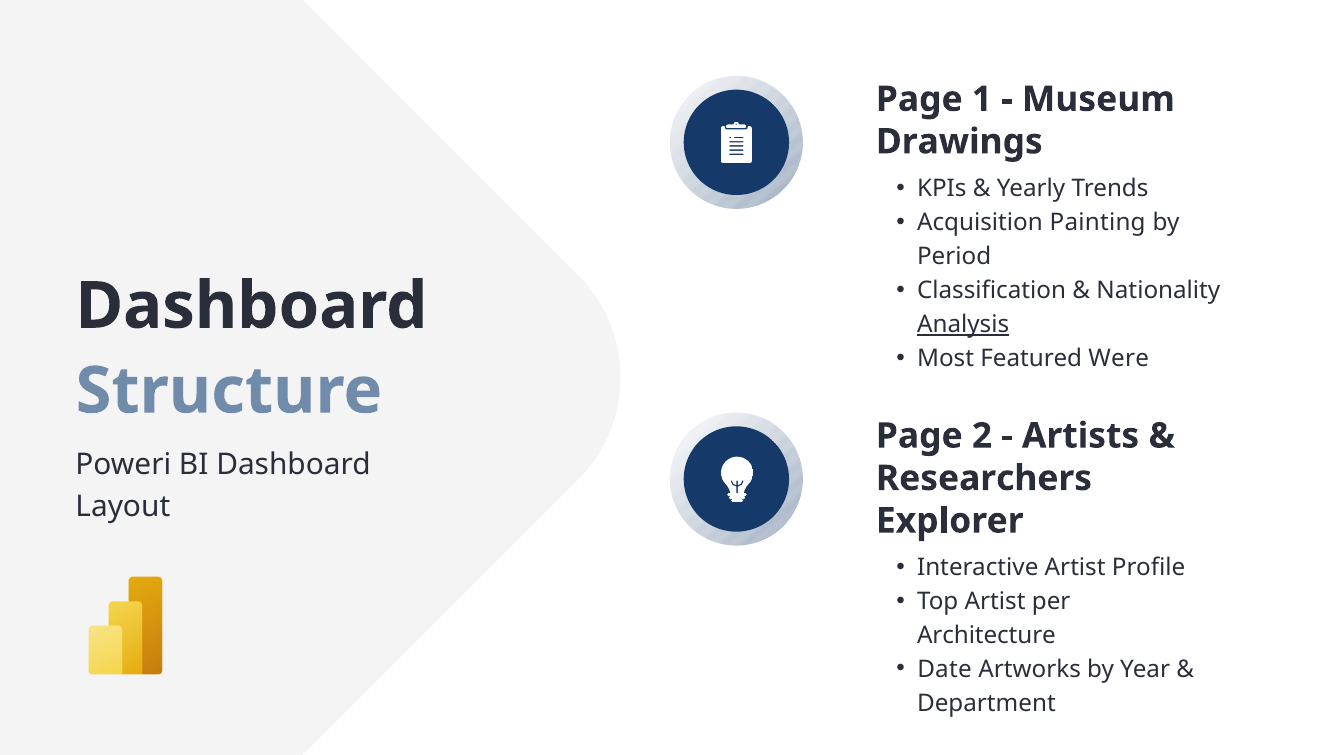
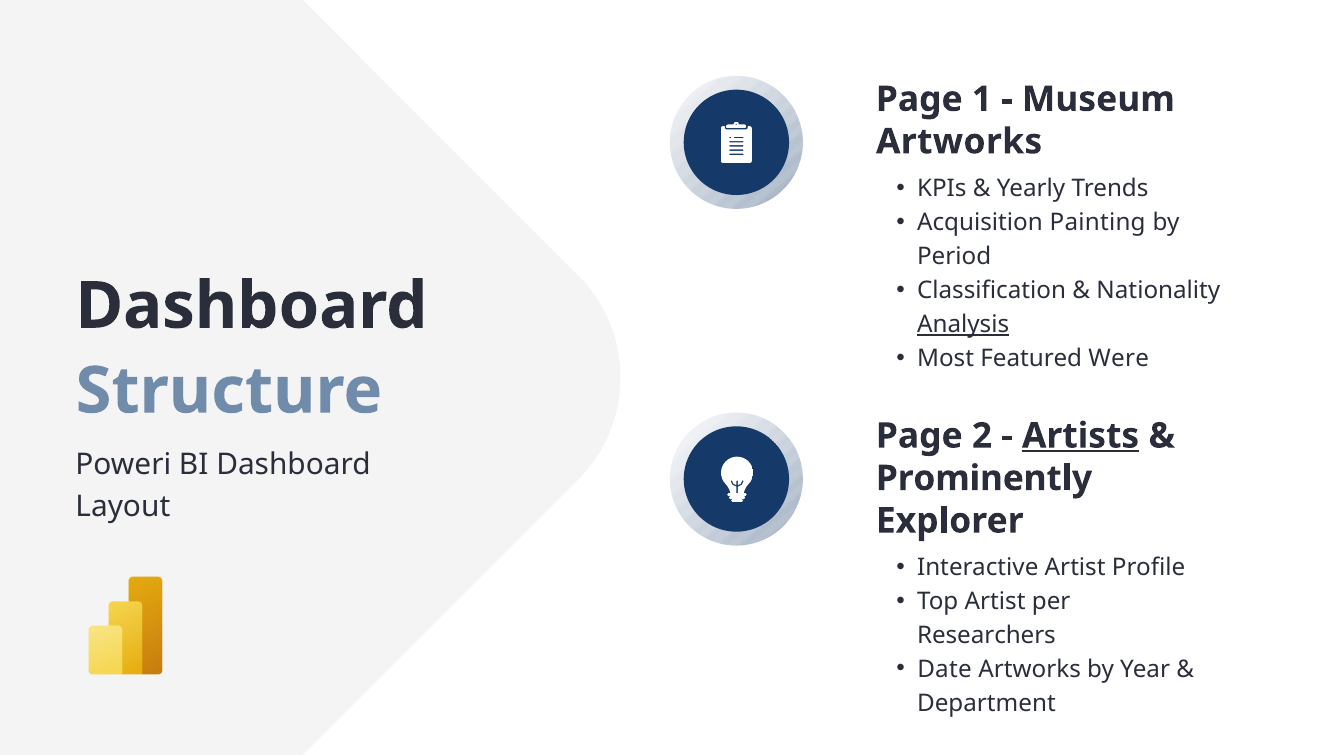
Drawings: Drawings -> Artworks (959, 142)
Artists underline: none -> present (1081, 436)
Researchers: Researchers -> Prominently (984, 478)
Architecture: Architecture -> Researchers (986, 635)
